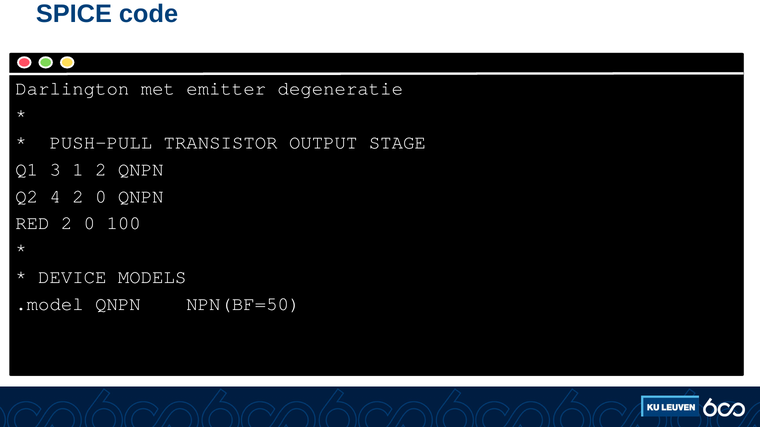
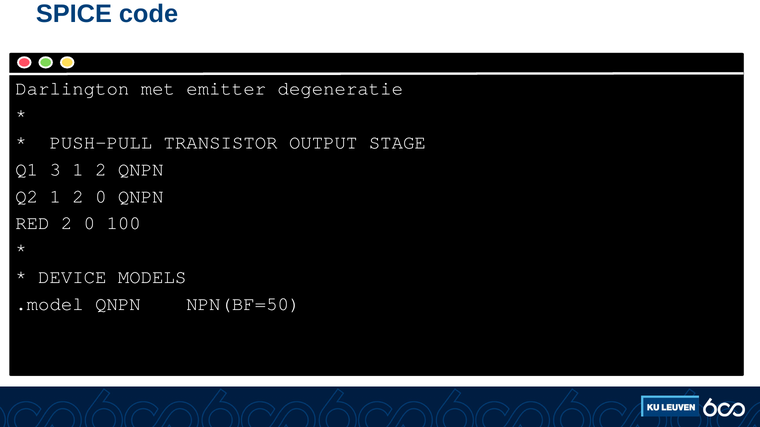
Q2 4: 4 -> 1 (55, 197)
